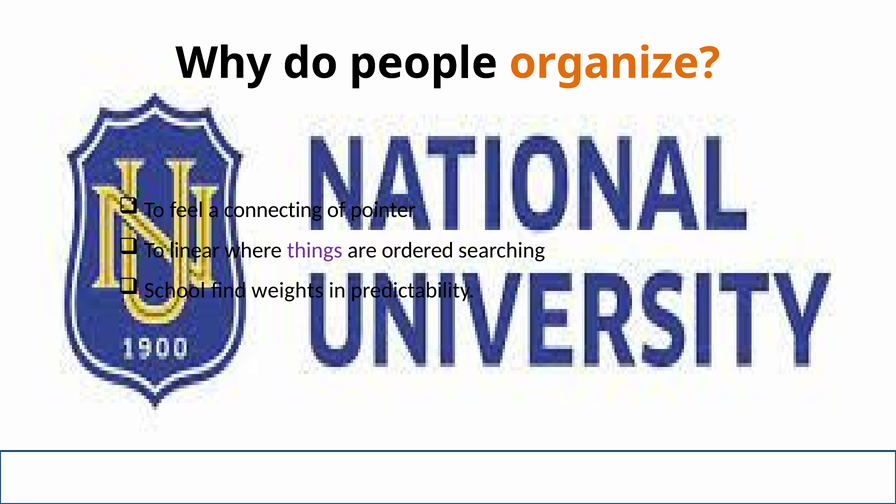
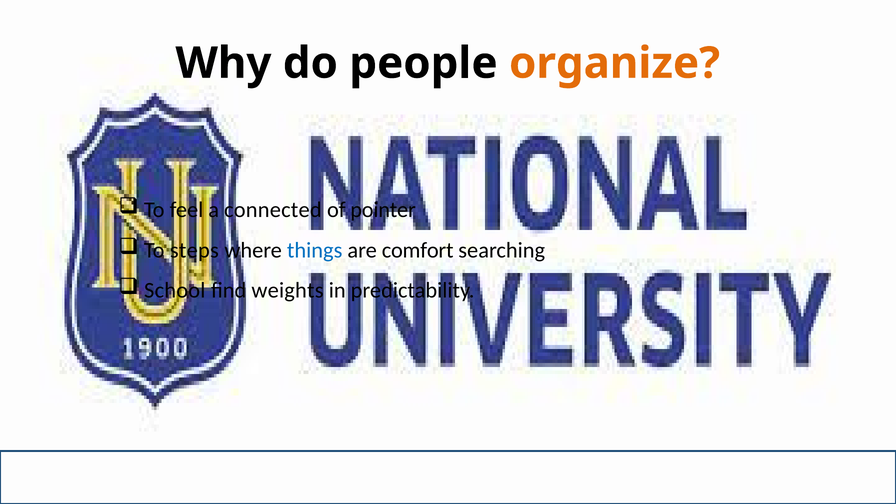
connecting: connecting -> connected (273, 210)
linear: linear -> steps (194, 250)
things colour: purple -> blue (315, 250)
ordered: ordered -> comfort (418, 250)
